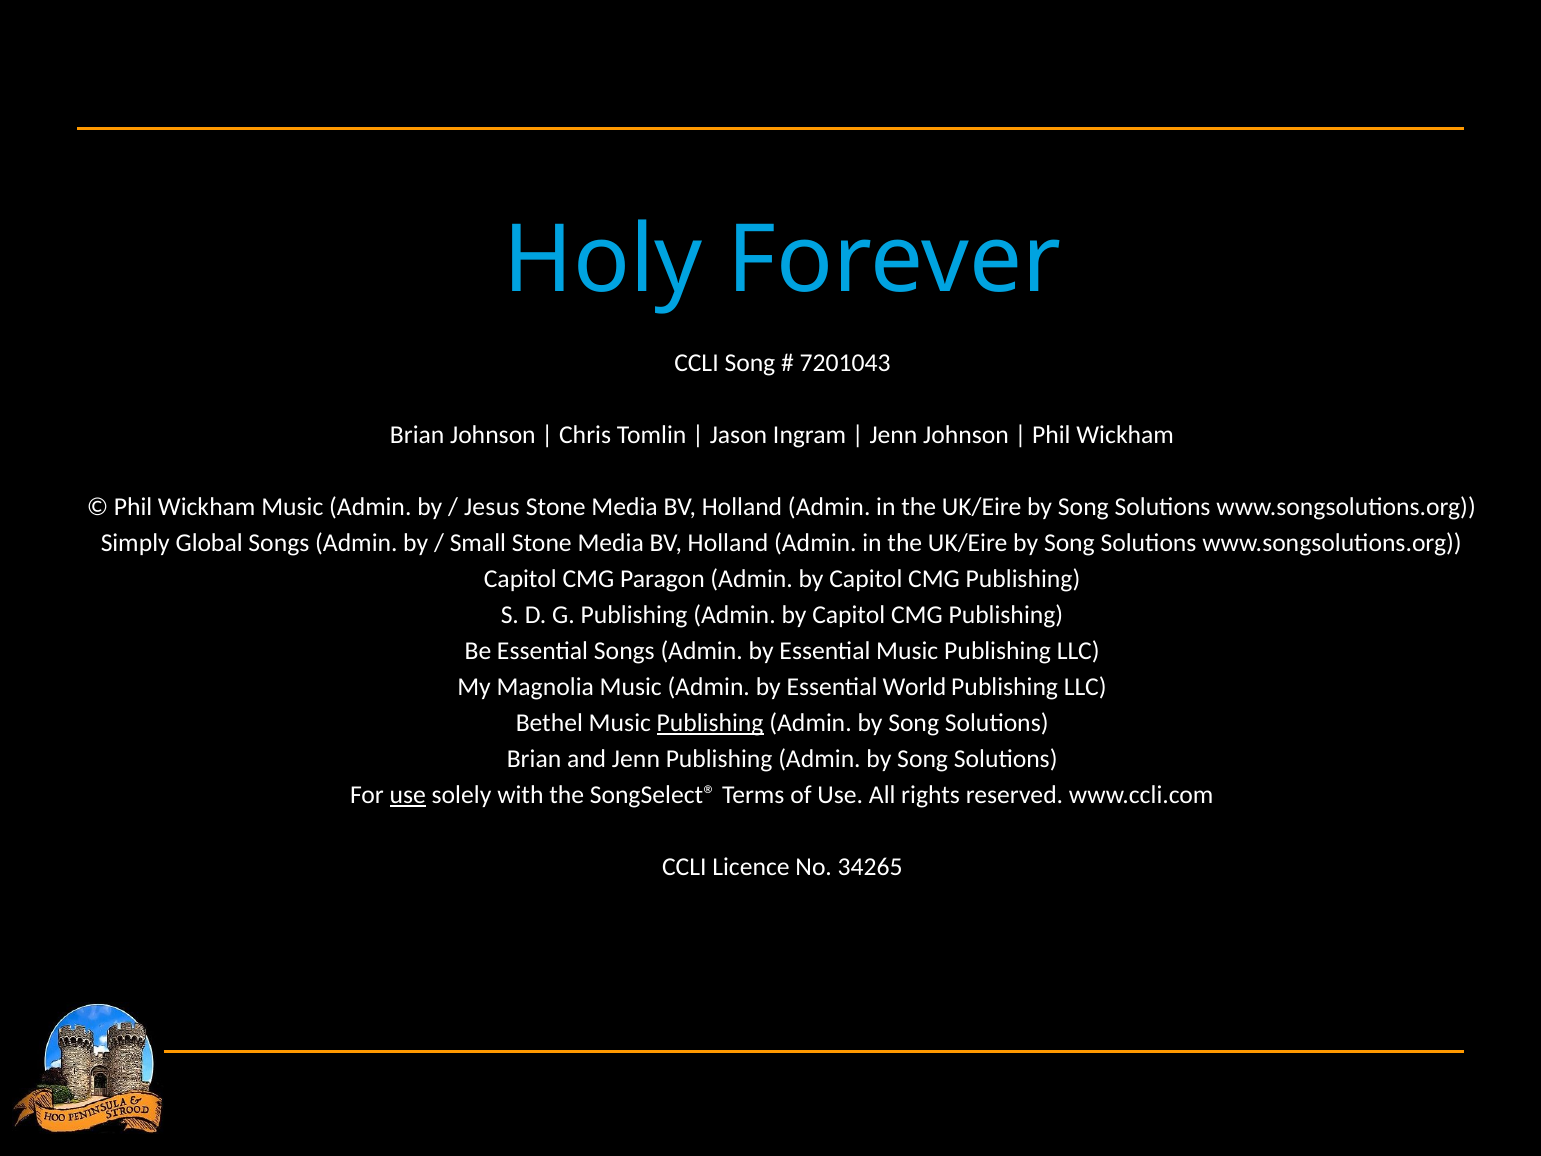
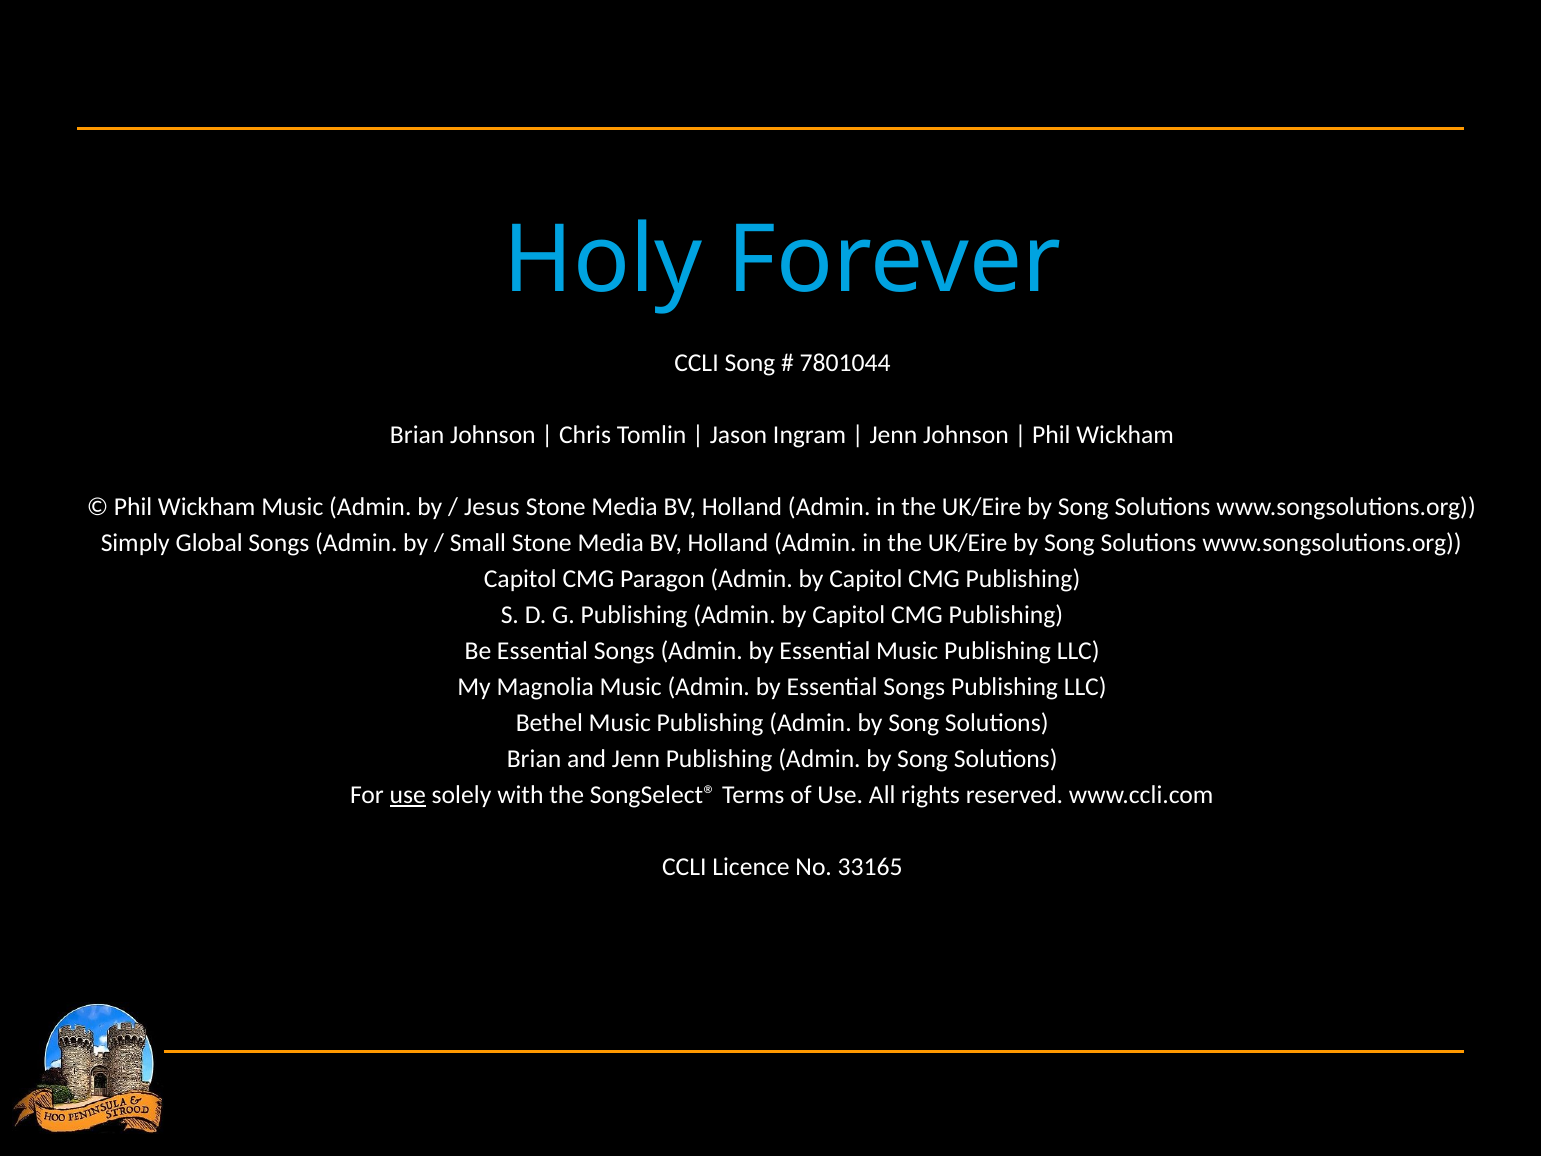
7201043: 7201043 -> 7801044 (845, 363)
by Essential World: World -> Songs (914, 687)
Publishing underline: present -> none (710, 723)
34265: 34265 -> 33165 (870, 867)
